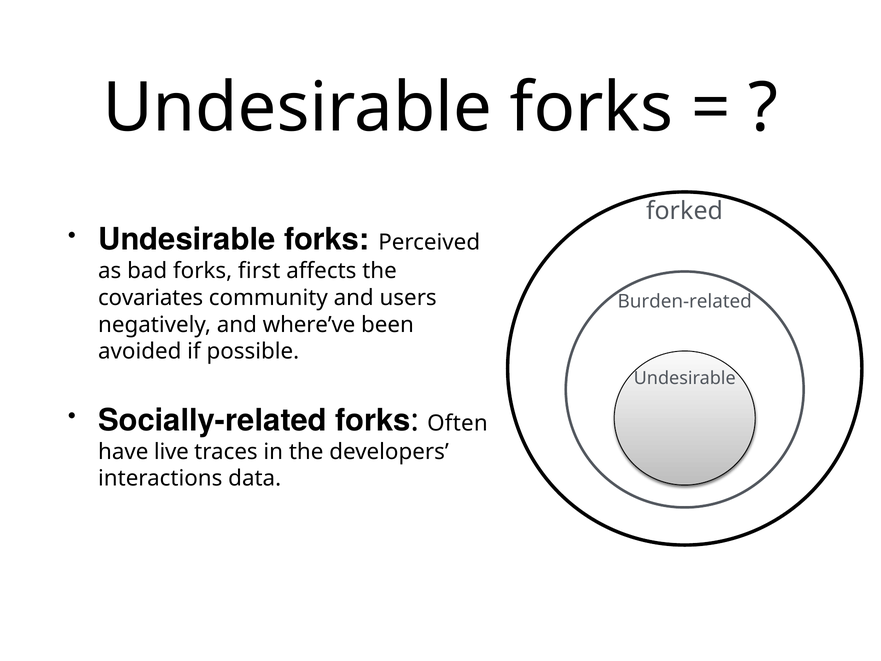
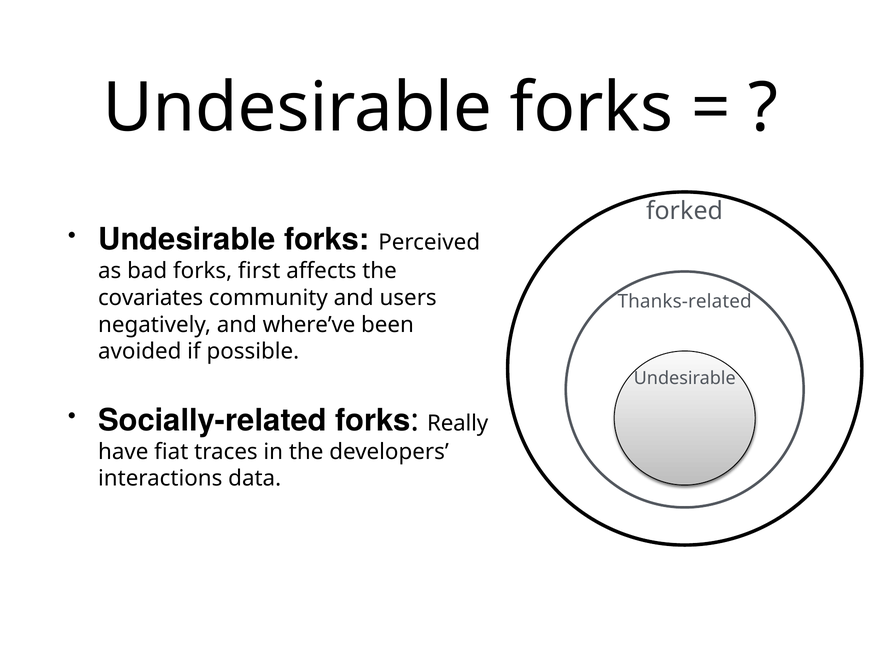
Burden-related: Burden-related -> Thanks-related (685, 302)
Often: Often -> Really (458, 423)
live: live -> fiat (171, 452)
